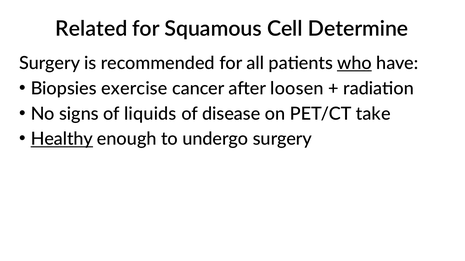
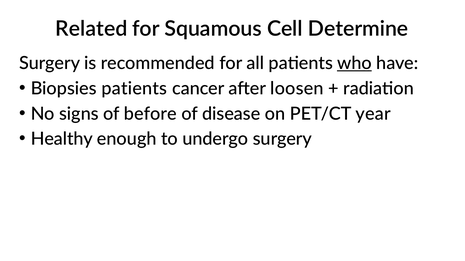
Biopsies exercise: exercise -> patients (134, 89)
liquids: liquids -> before (150, 114)
take: take -> year (373, 114)
Healthy underline: present -> none (62, 139)
